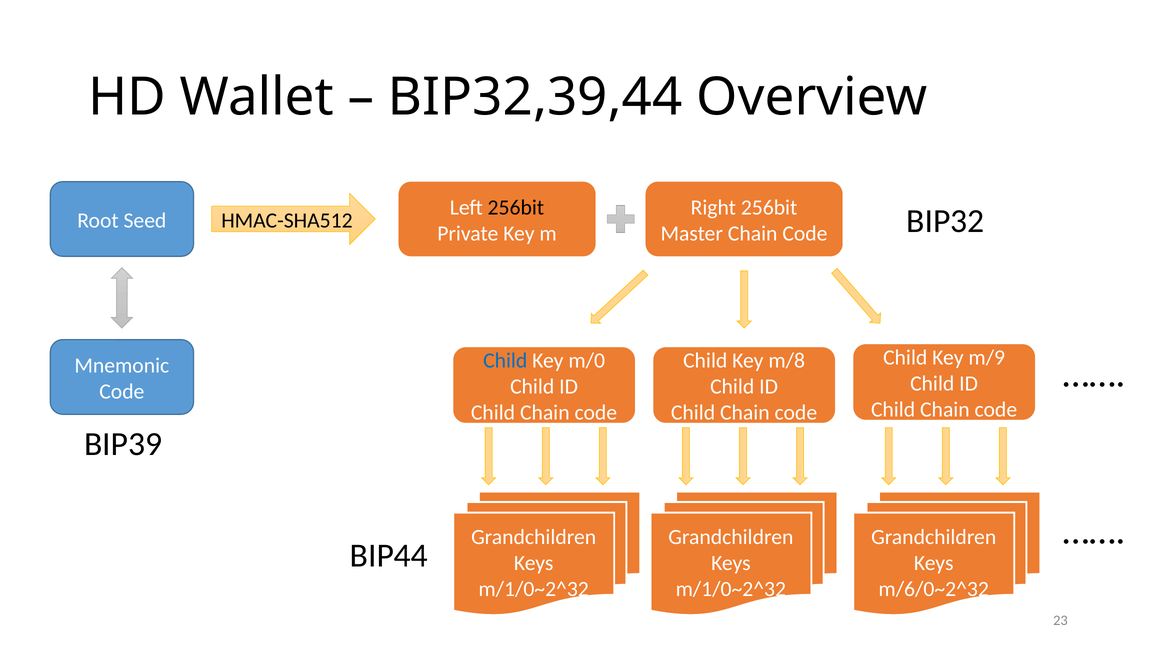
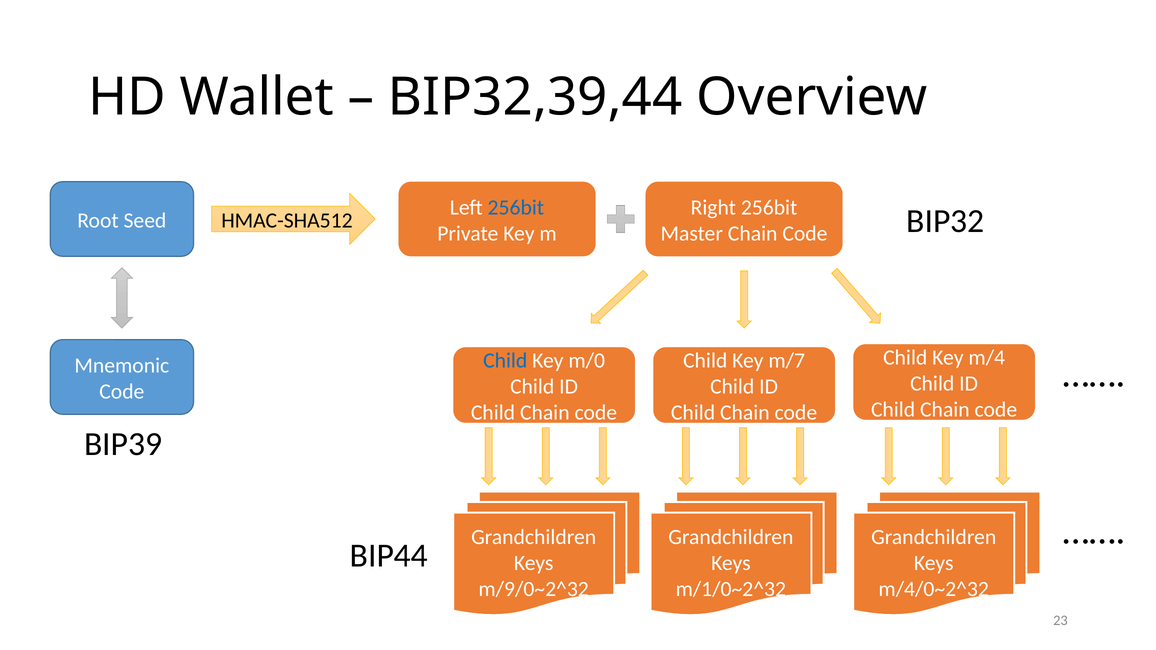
256bit colour: black -> blue (516, 208)
m/9: m/9 -> m/4 (987, 358)
m/8: m/8 -> m/7 (787, 361)
m/1/0~2^32: m/1/0~2^32 -> m/9/0~2^32 (534, 589)
m/6/0~2^32: m/6/0~2^32 -> m/4/0~2^32 (934, 589)
